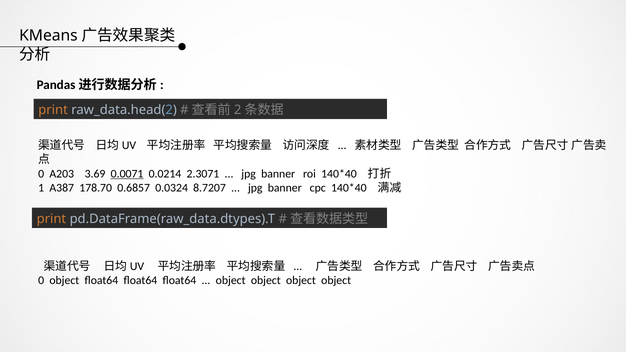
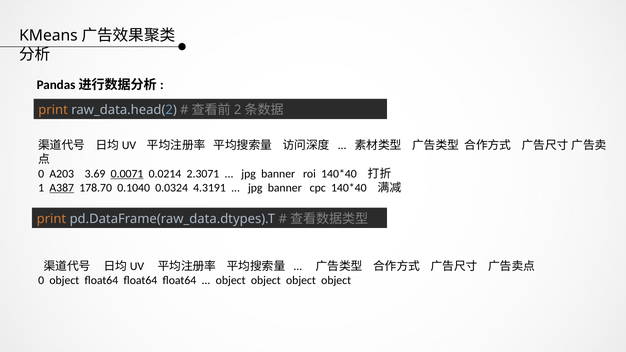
A387 underline: none -> present (62, 188)
0.6857: 0.6857 -> 0.1040 (134, 188)
8.7207: 8.7207 -> 4.3191 (210, 188)
